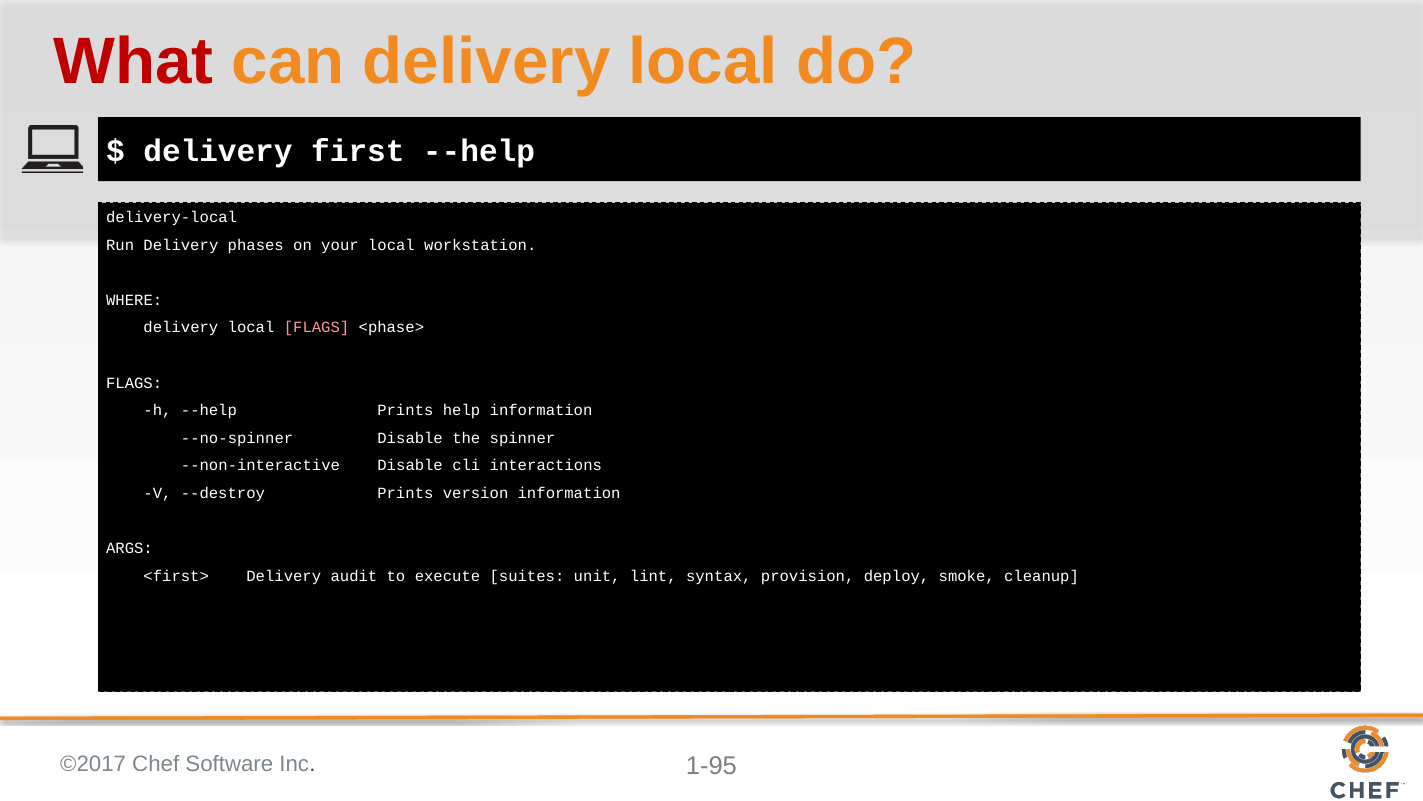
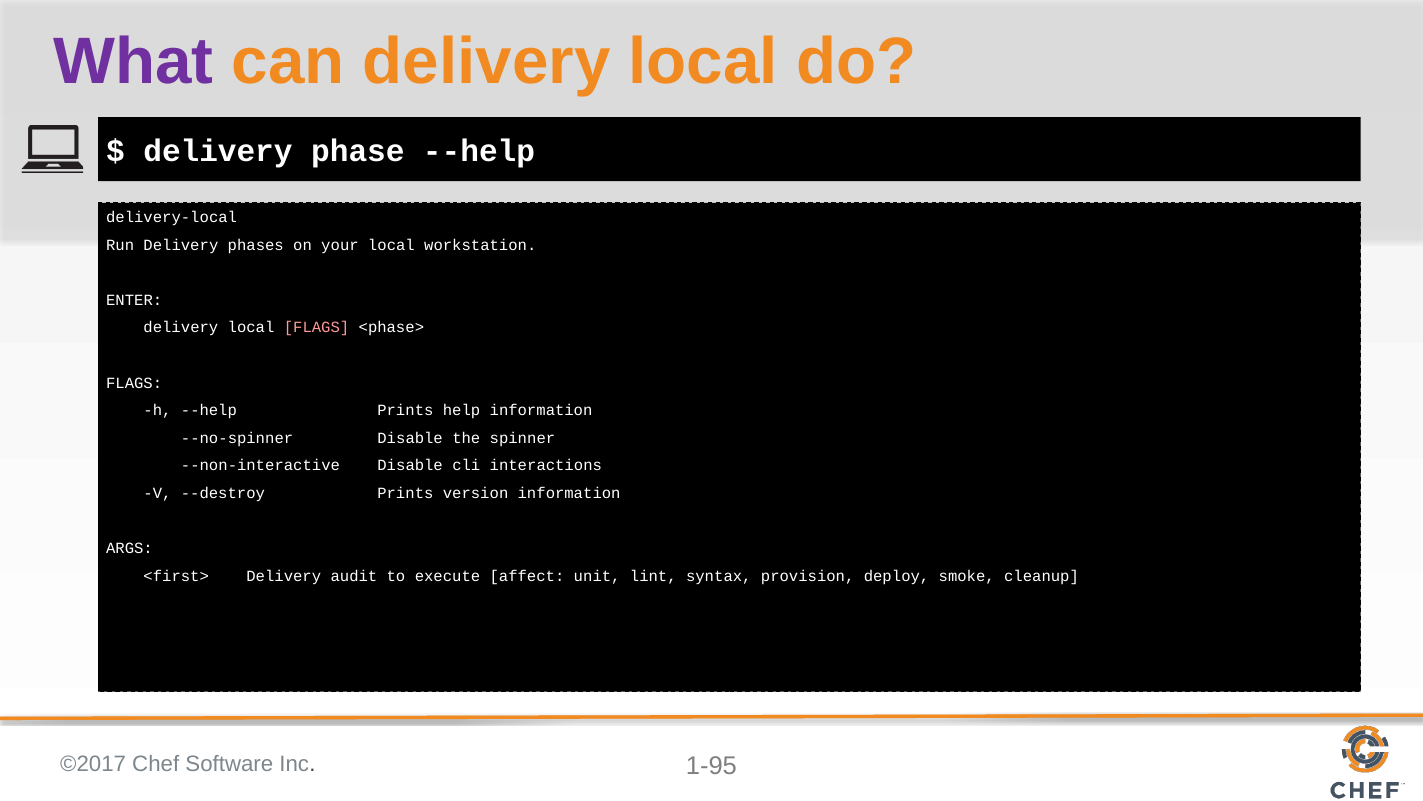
What colour: red -> purple (133, 62)
first: first -> phase (358, 151)
WHERE: WHERE -> ENTER (134, 300)
suites: suites -> affect (527, 576)
